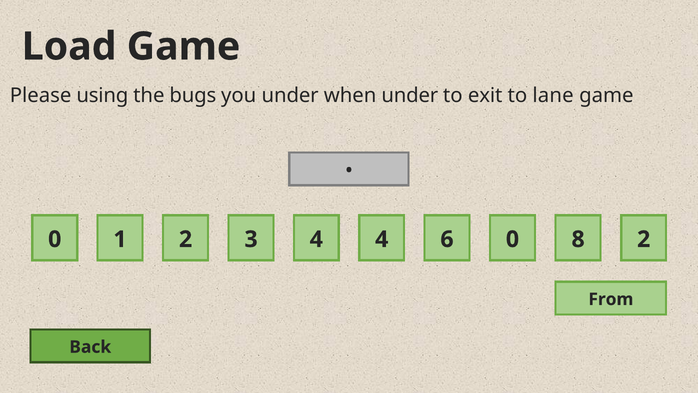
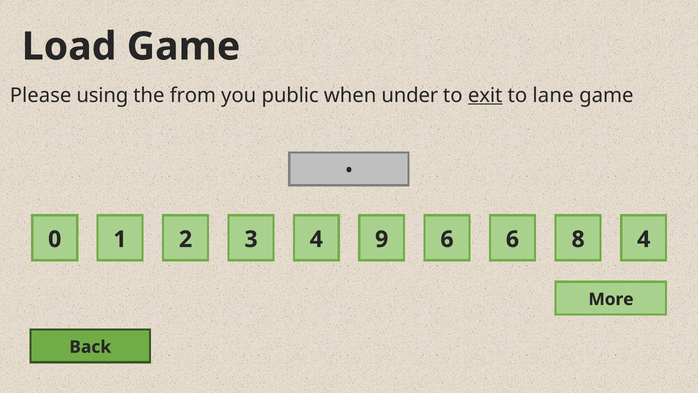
bugs: bugs -> from (193, 95)
you under: under -> public (290, 95)
exit underline: none -> present (485, 95)
4 4: 4 -> 9 (382, 239)
6 0: 0 -> 6 (512, 239)
0 2: 2 -> 4 (644, 239)
From: From -> More (611, 299)
